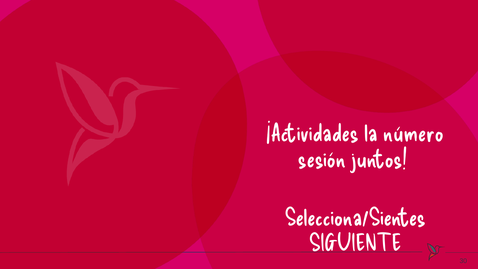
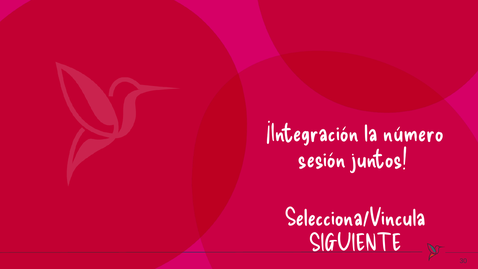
¡Actividades: ¡Actividades -> ¡Integración (313, 134)
Selecciona/Sientes: Selecciona/Sientes -> Selecciona/Vincula (355, 218)
